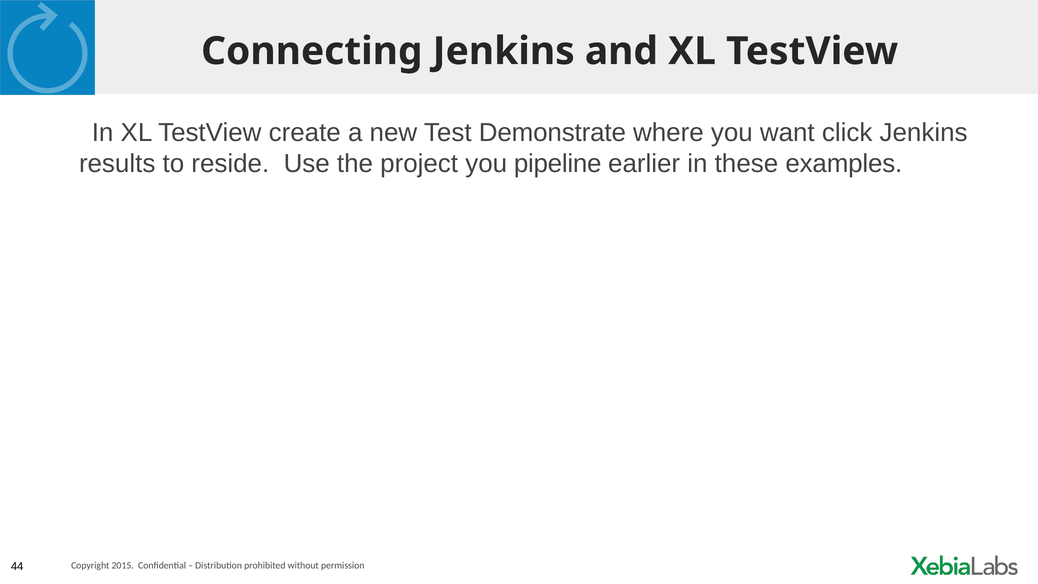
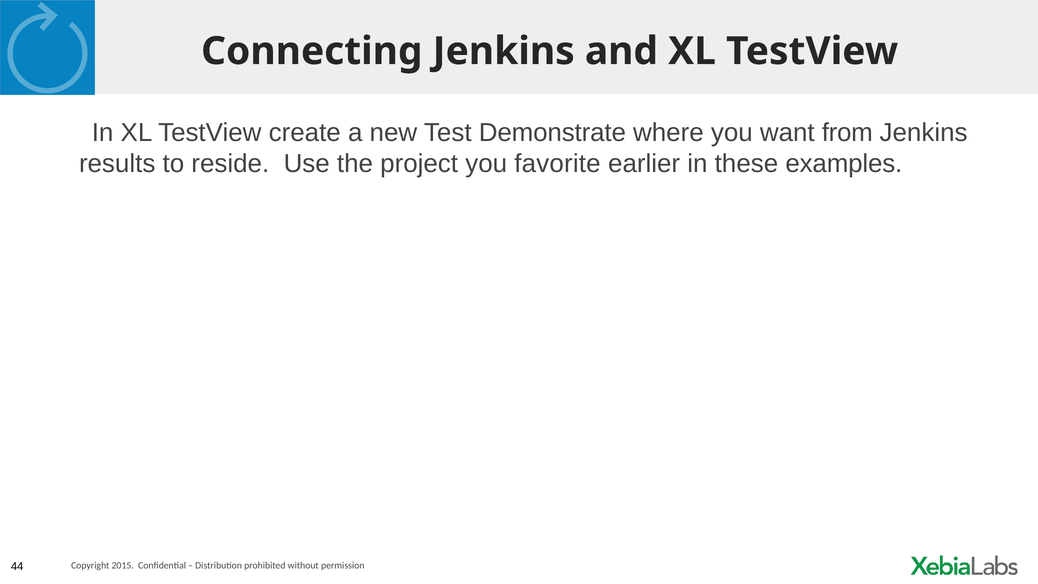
click: click -> from (847, 133)
pipeline: pipeline -> favorite (557, 164)
